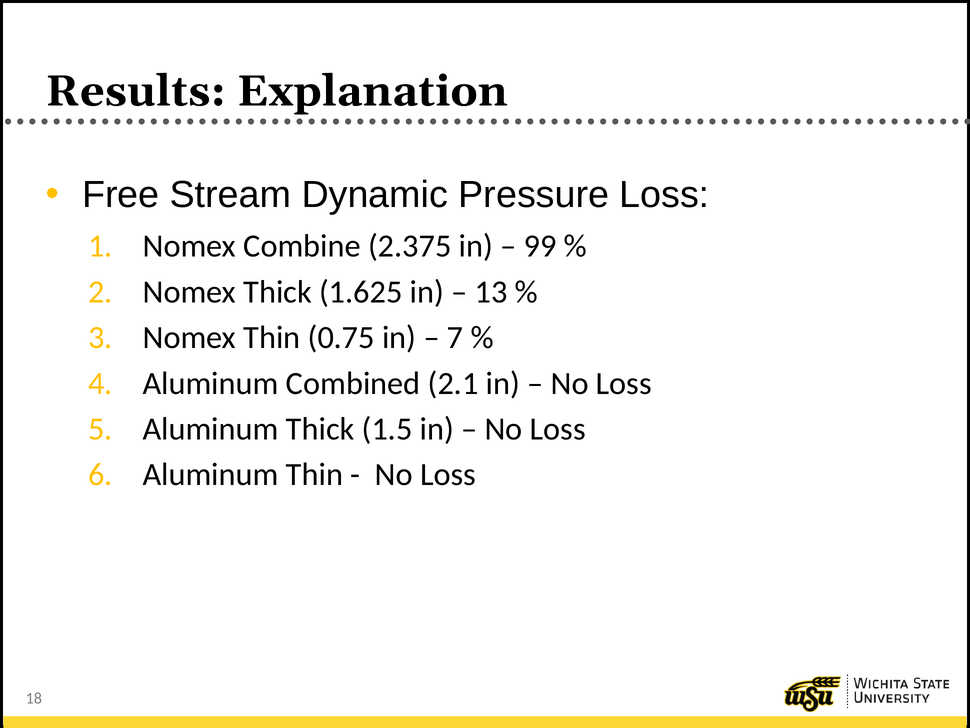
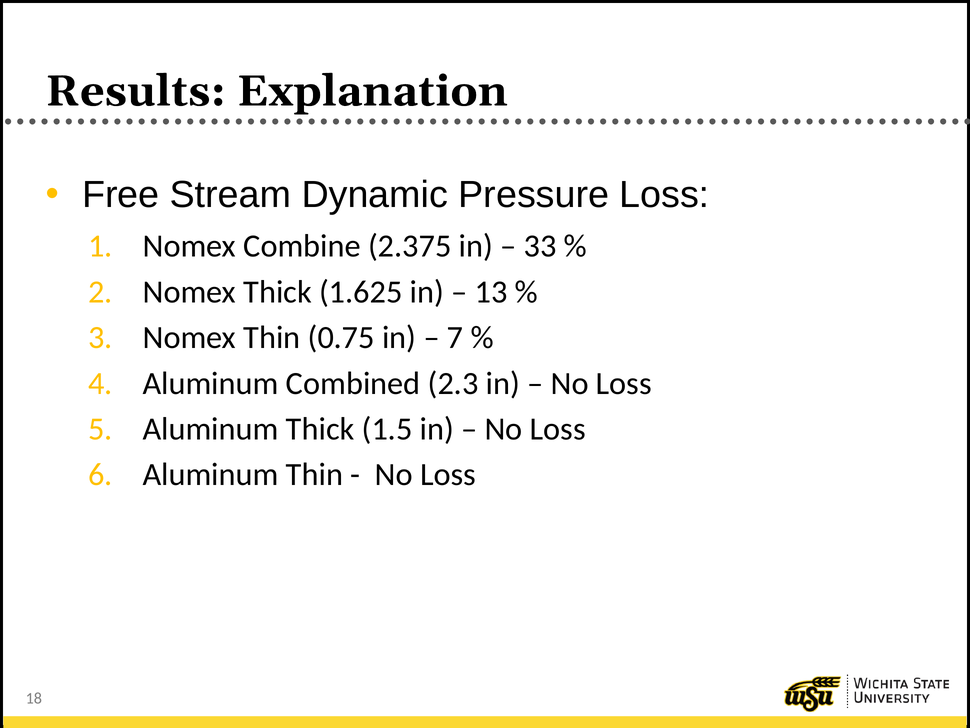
99: 99 -> 33 (540, 246)
2.1: 2.1 -> 2.3 (453, 383)
